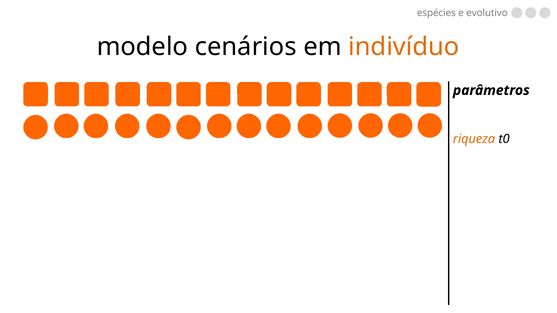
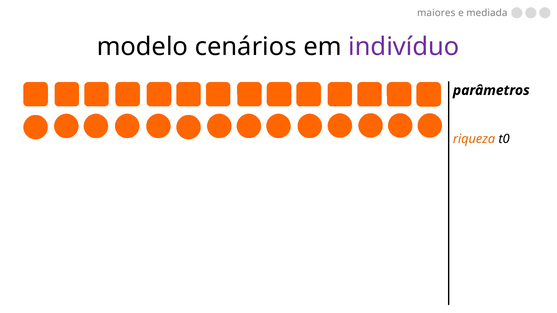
espécies: espécies -> maiores (436, 13)
evolutivo: evolutivo -> mediada (487, 13)
indivíduo colour: orange -> purple (404, 47)
